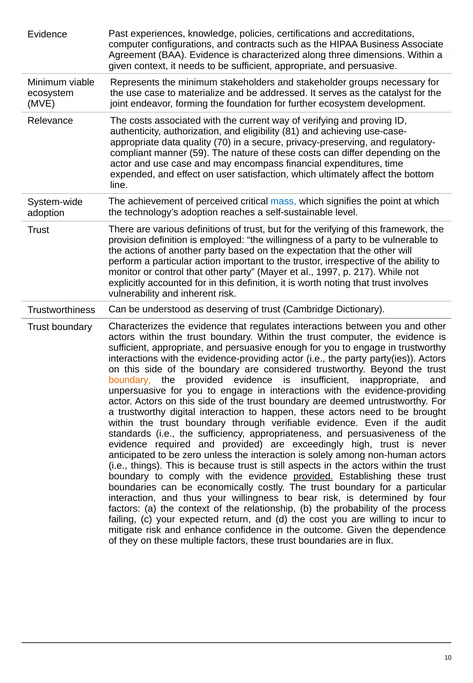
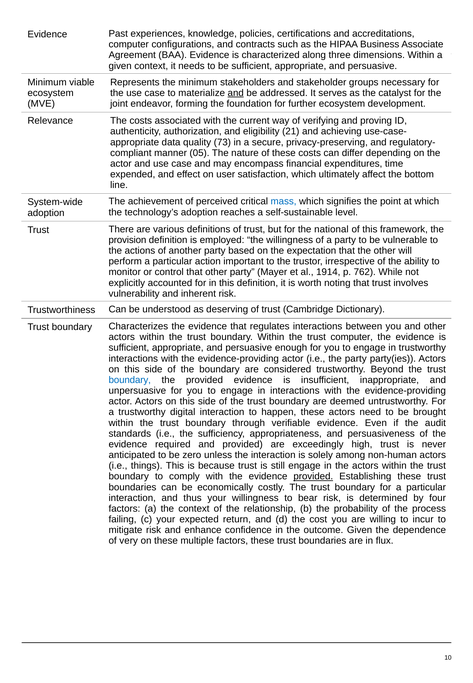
and underline: none -> present (236, 93)
81: 81 -> 21 (291, 131)
70: 70 -> 73 (222, 142)
59: 59 -> 05 (200, 153)
the verifying: verifying -> national (331, 229)
1997: 1997 -> 1914 (328, 272)
217: 217 -> 762 (365, 272)
boundary colour: orange -> blue (130, 380)
still aspects: aspects -> engage (304, 466)
they: they -> very (129, 541)
